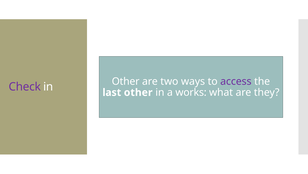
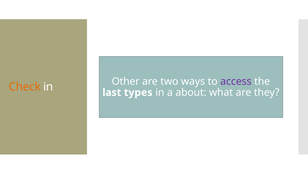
Check colour: purple -> orange (25, 86)
last other: other -> types (138, 92)
works: works -> about (191, 92)
